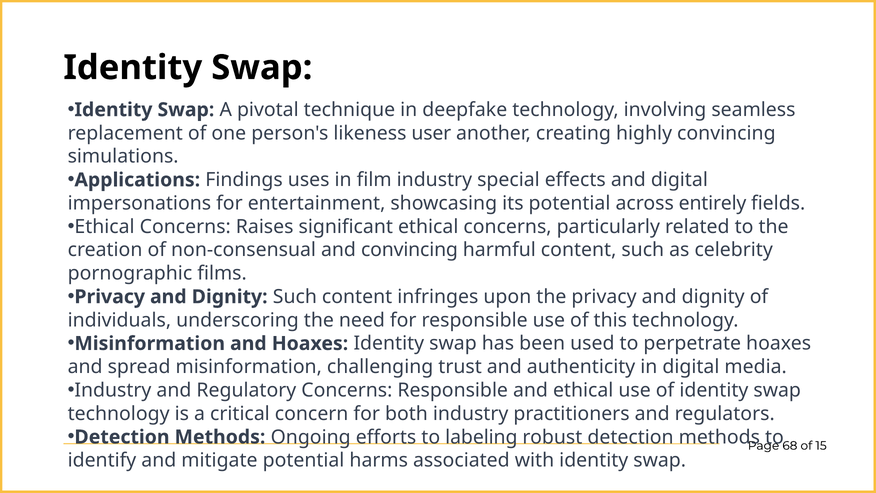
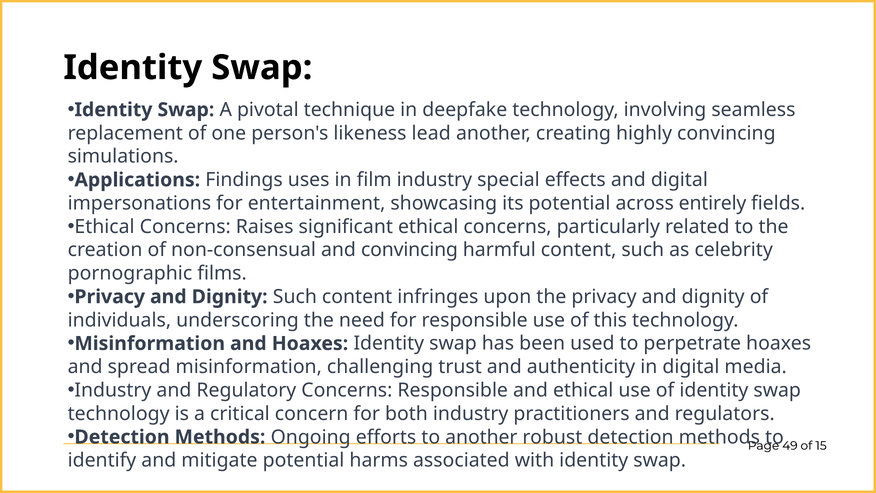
user: user -> lead (431, 133)
to labeling: labeling -> another (481, 437)
68: 68 -> 49 (790, 445)
